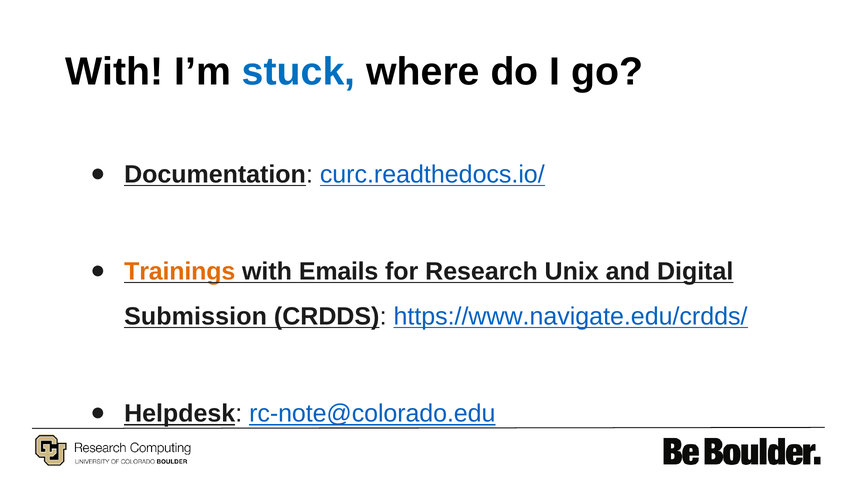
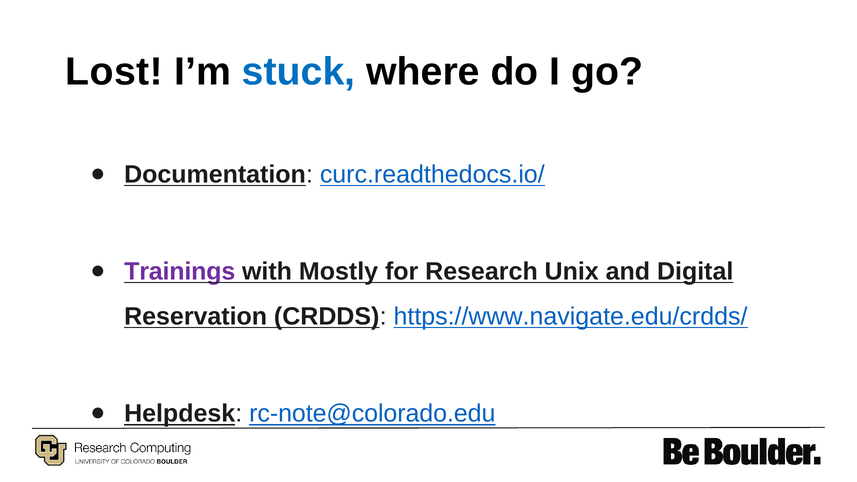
With: With -> Lost (114, 72)
Trainings colour: orange -> purple (180, 272)
Emails: Emails -> Mostly (339, 272)
Submission: Submission -> Reservation (196, 317)
